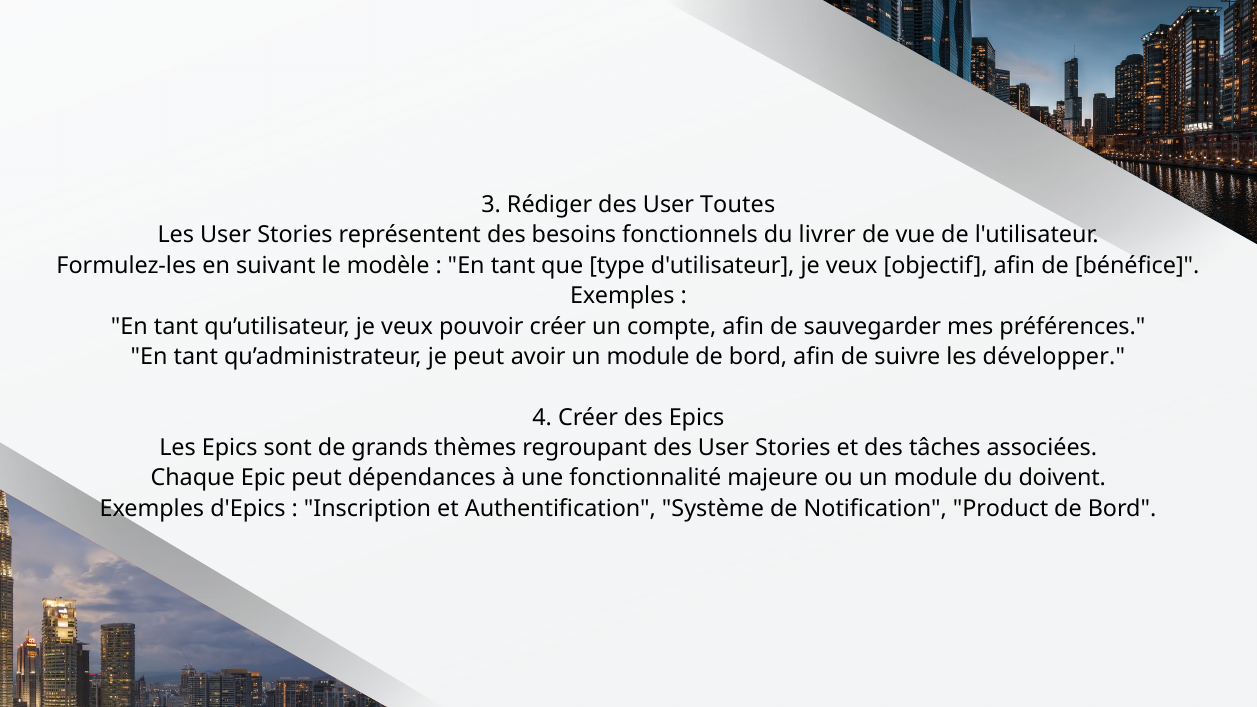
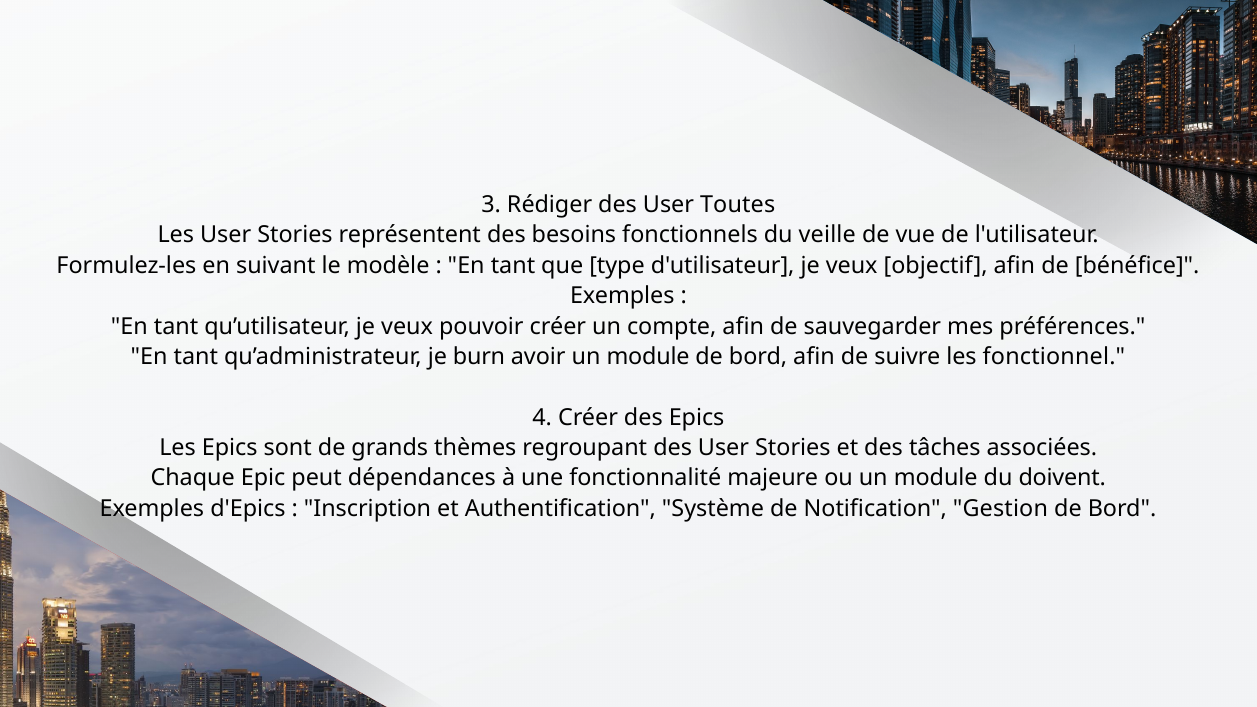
livrer: livrer -> veille (827, 235)
je peut: peut -> burn (479, 357)
développer: développer -> fonctionnel (1054, 357)
Product: Product -> Gestion (1000, 509)
